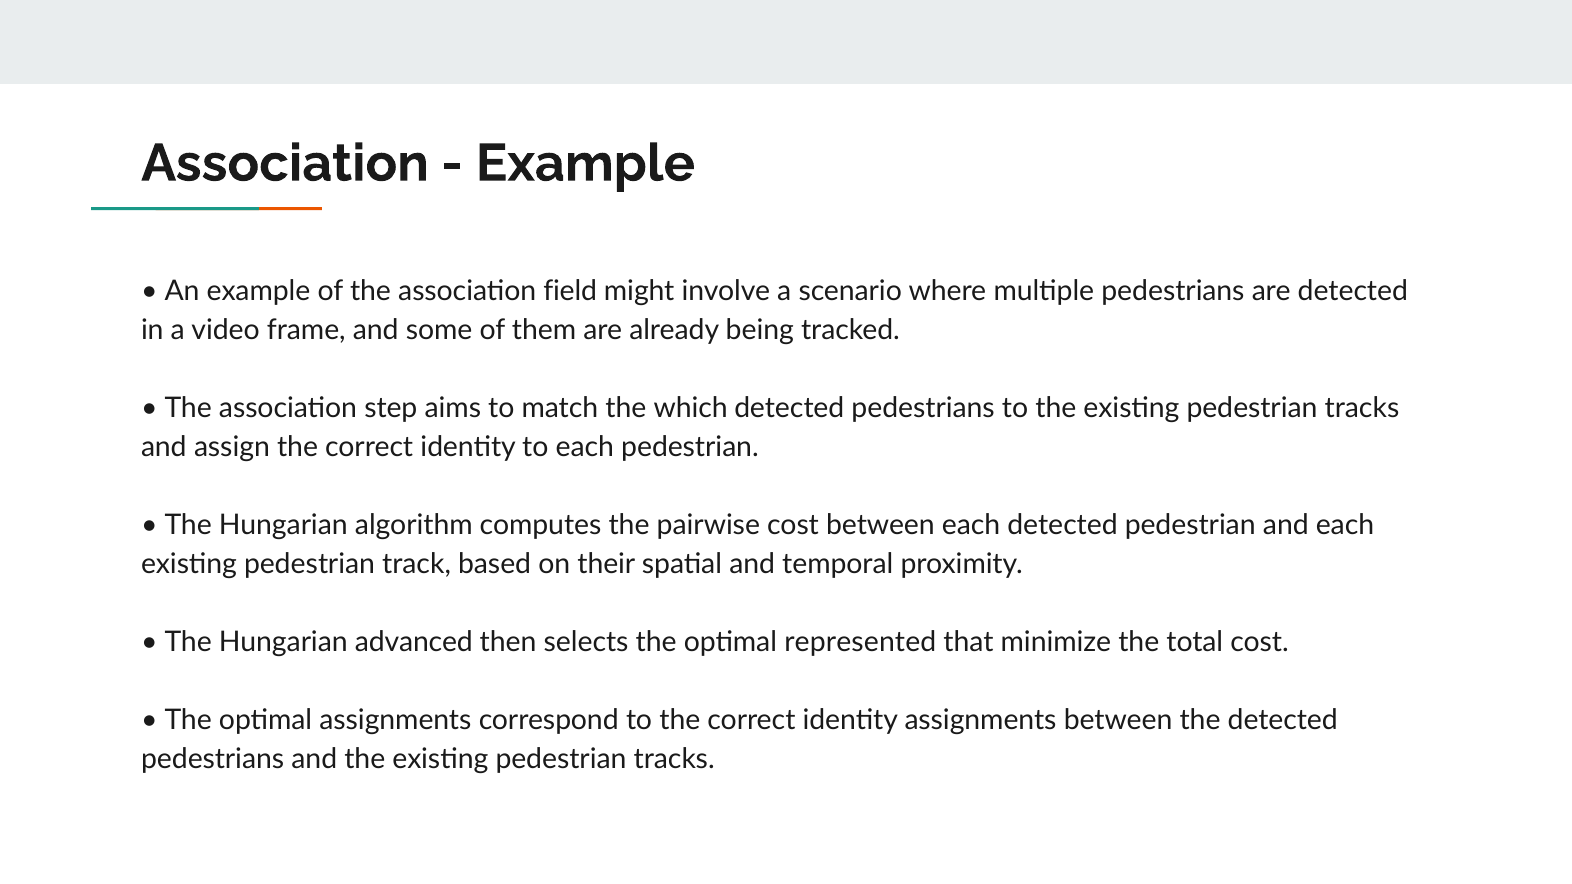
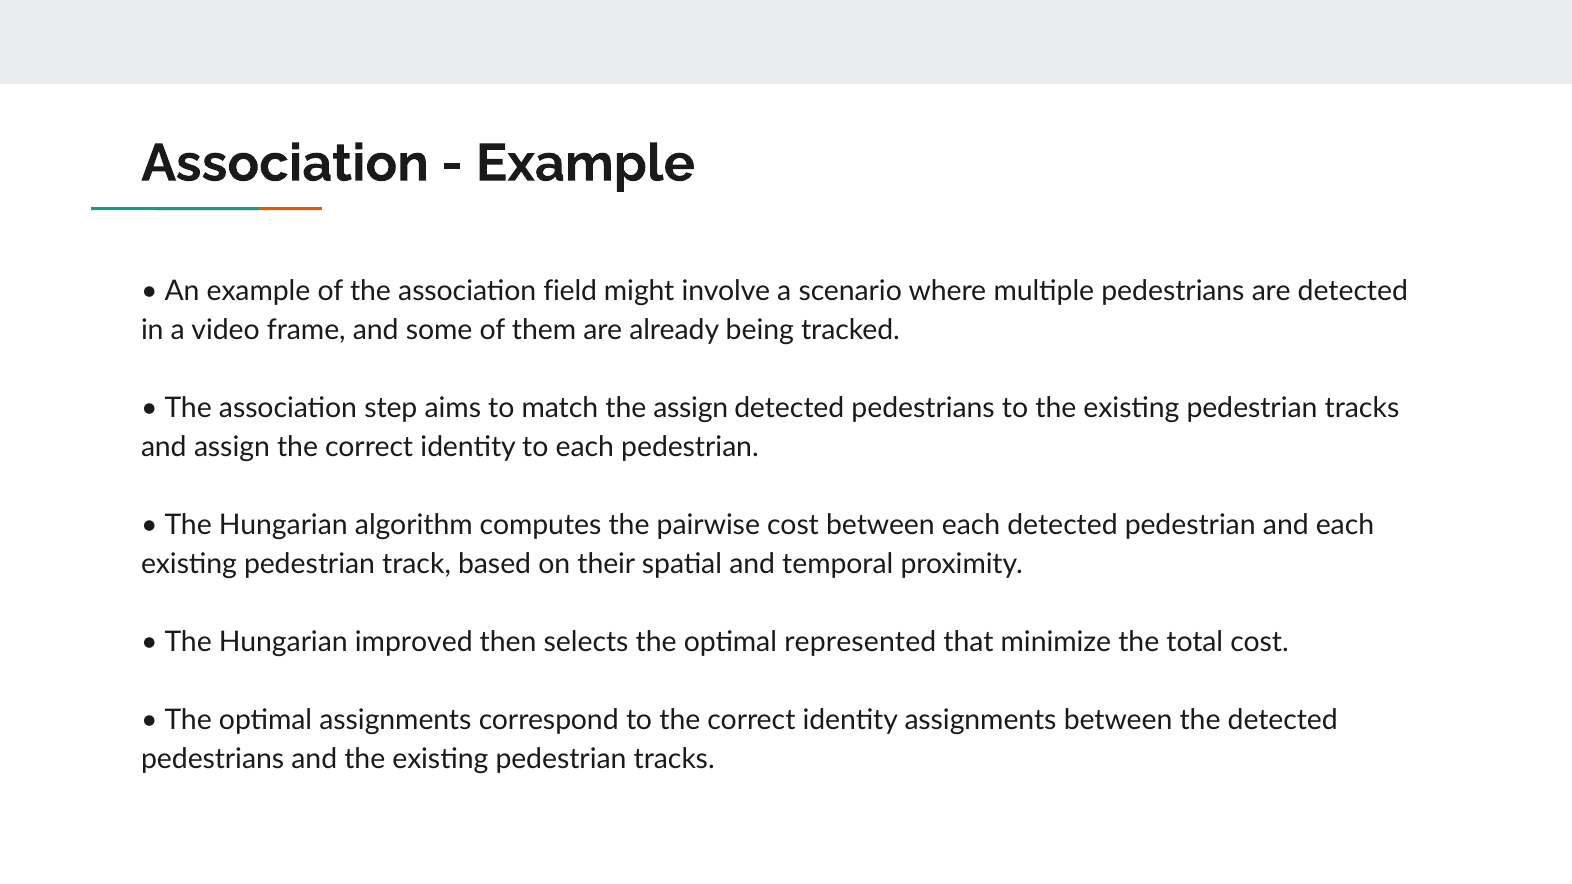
the which: which -> assign (691, 408)
advanced: advanced -> improved (414, 642)
